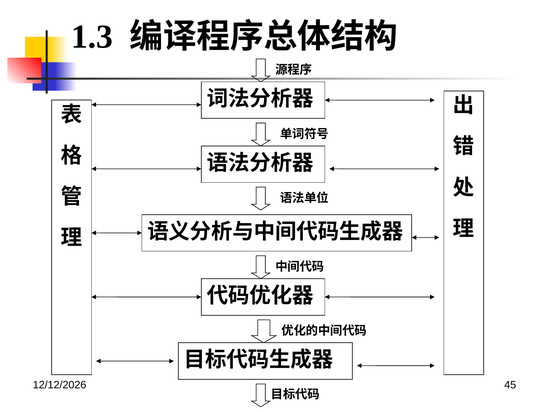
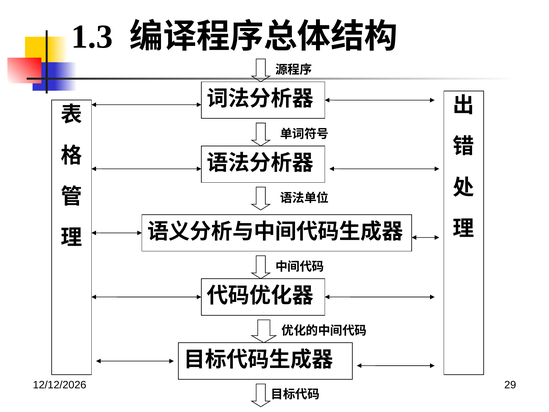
45: 45 -> 29 (510, 385)
